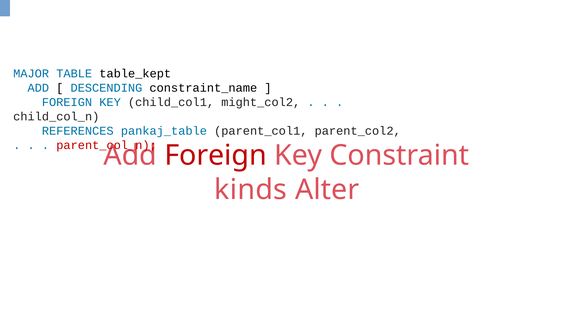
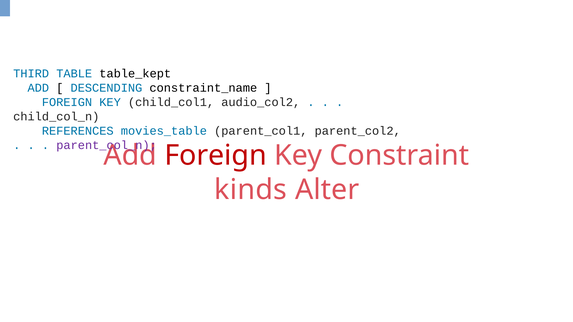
MAJOR: MAJOR -> THIRD (31, 74)
might_col2: might_col2 -> audio_col2 (261, 102)
pankaj_table: pankaj_table -> movies_table (164, 131)
parent_col_n colour: red -> purple (107, 145)
